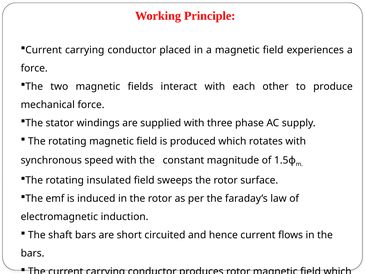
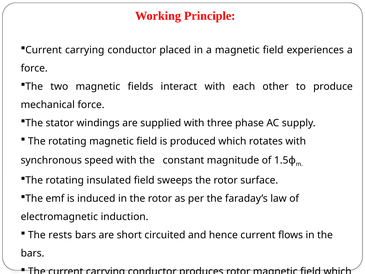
shaft: shaft -> rests (60, 235)
